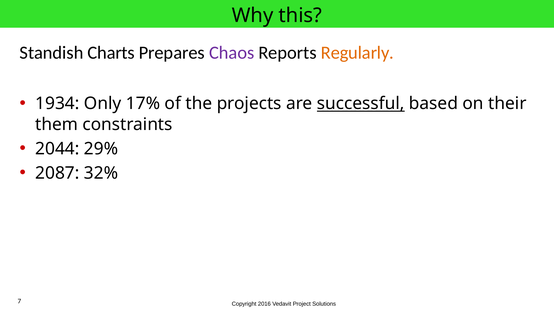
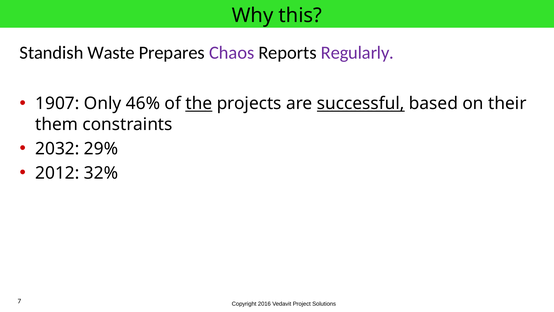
Charts: Charts -> Waste (111, 53)
Regularly colour: orange -> purple (357, 53)
1934: 1934 -> 1907 (57, 103)
17%: 17% -> 46% (143, 103)
the underline: none -> present (199, 103)
2044: 2044 -> 2032 (57, 148)
2087: 2087 -> 2012 (57, 173)
